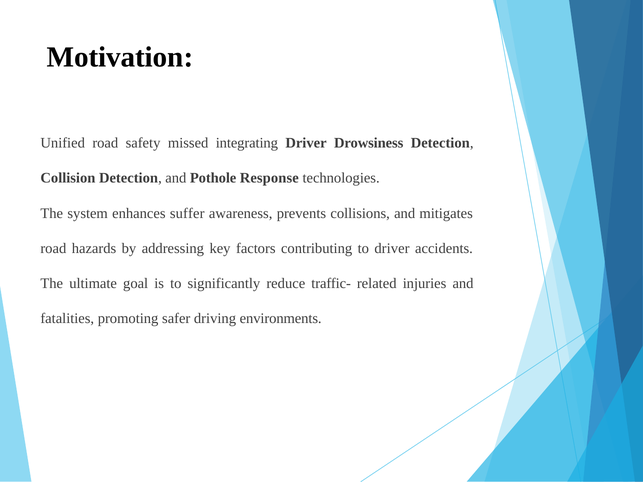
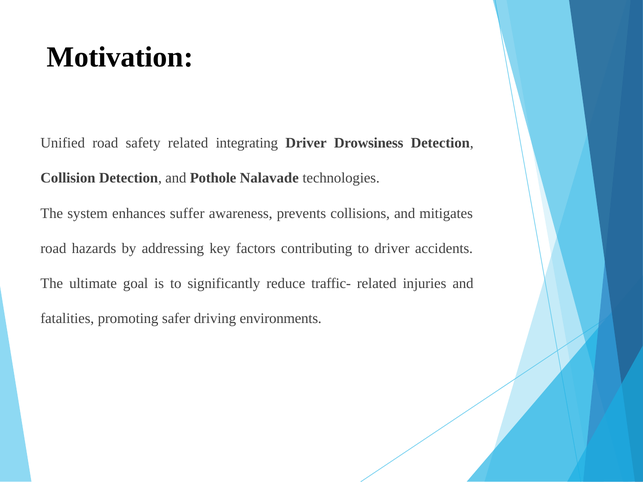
safety missed: missed -> related (188, 143)
Response: Response -> Nalavade (269, 178)
